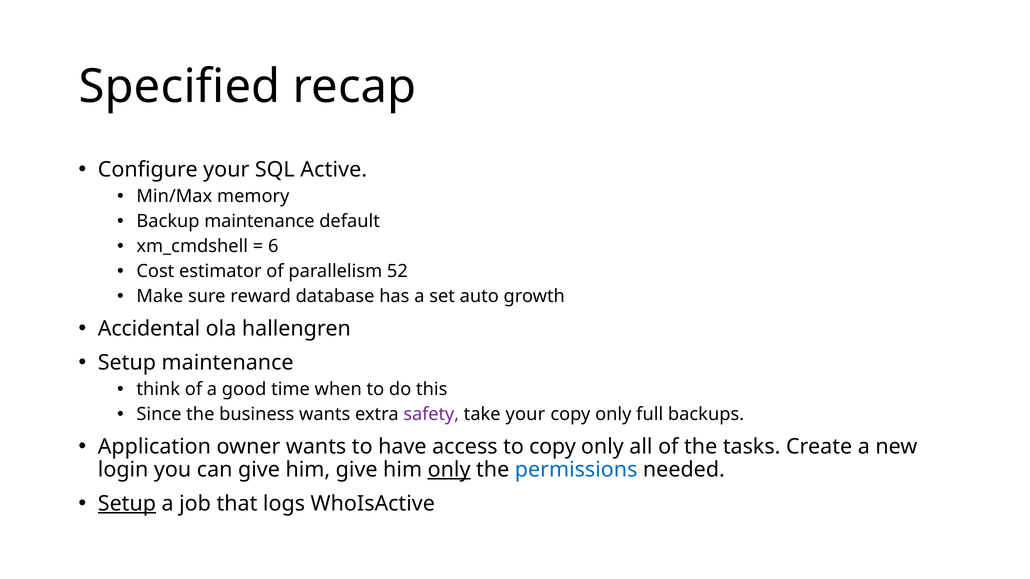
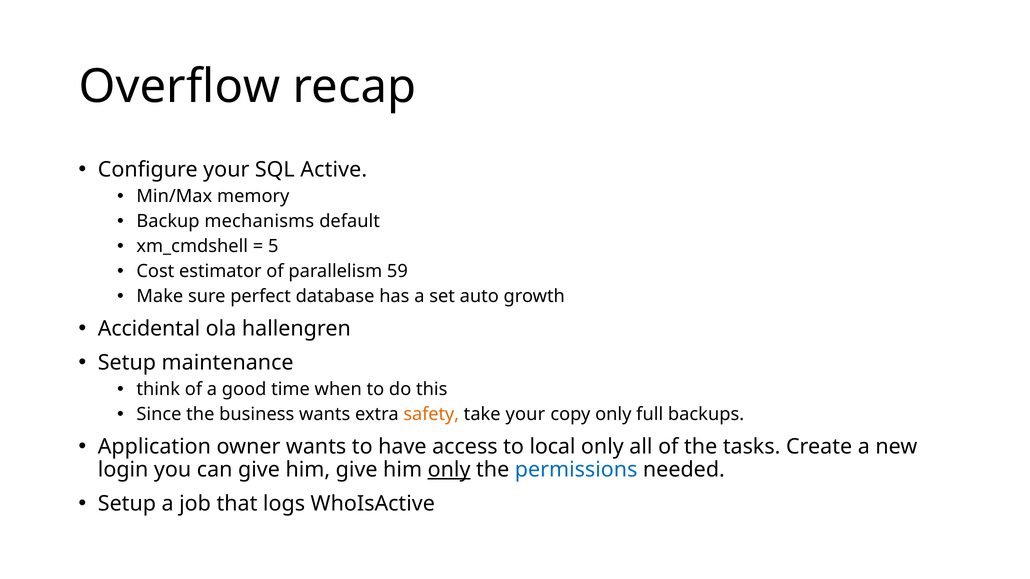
Specified: Specified -> Overflow (180, 87)
Backup maintenance: maintenance -> mechanisms (259, 221)
6: 6 -> 5 (273, 246)
52: 52 -> 59 (397, 272)
reward: reward -> perfect (261, 297)
safety colour: purple -> orange (431, 415)
to copy: copy -> local (552, 447)
Setup underline: present -> none (127, 504)
